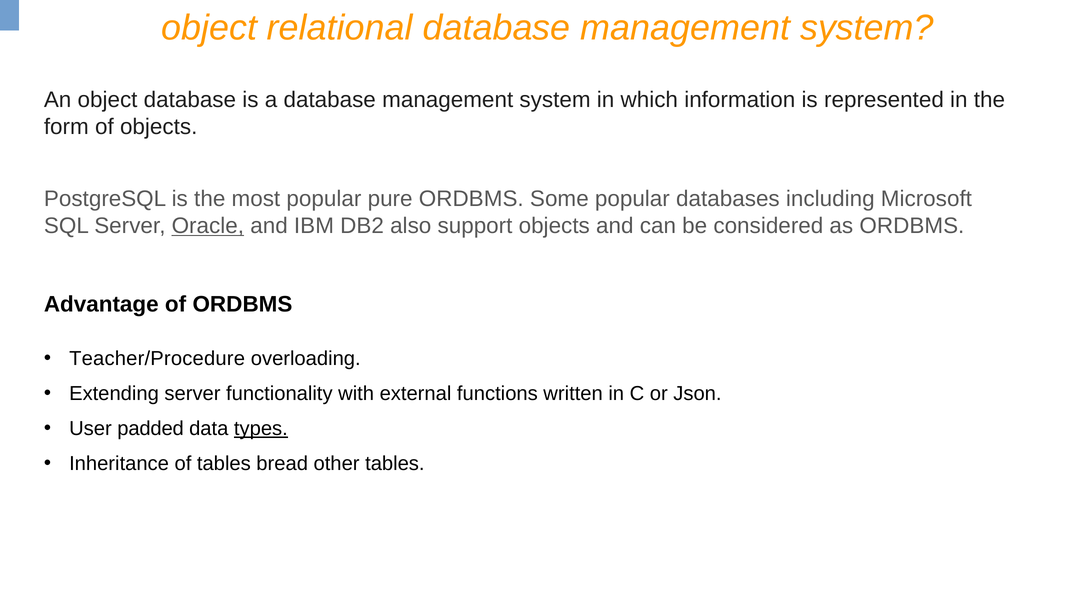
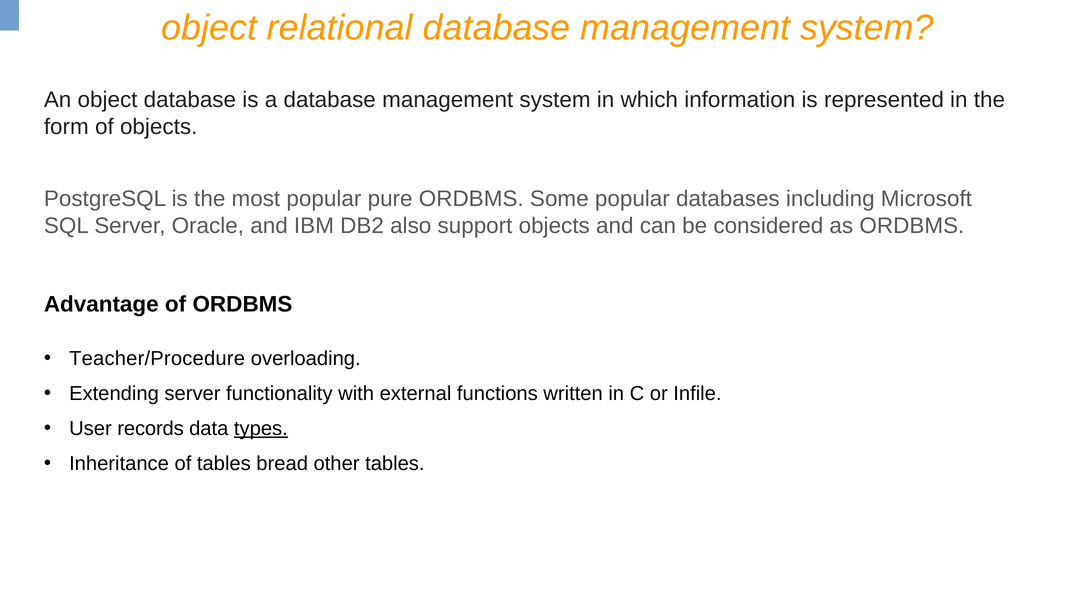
Oracle underline: present -> none (208, 226)
Json: Json -> Infile (697, 394)
padded: padded -> records (151, 428)
